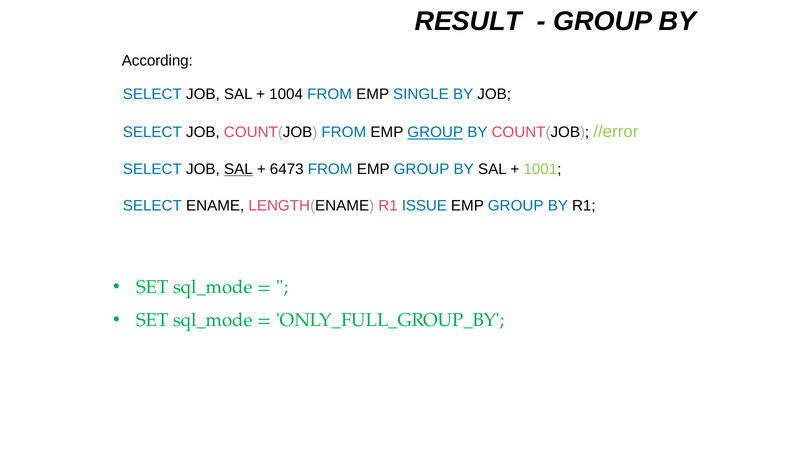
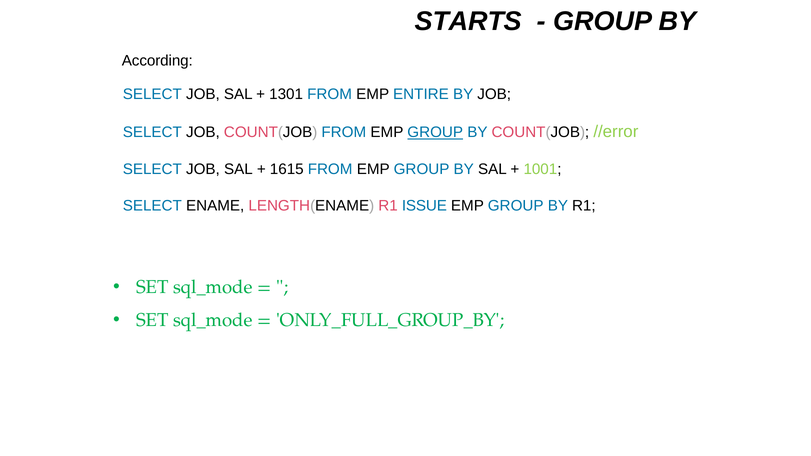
RESULT: RESULT -> STARTS (468, 21)
1004: 1004 -> 1301 (286, 94)
SINGLE: SINGLE -> ENTIRE (421, 94)
SAL underline: present -> none (238, 169)
6473: 6473 -> 1615 (287, 169)
